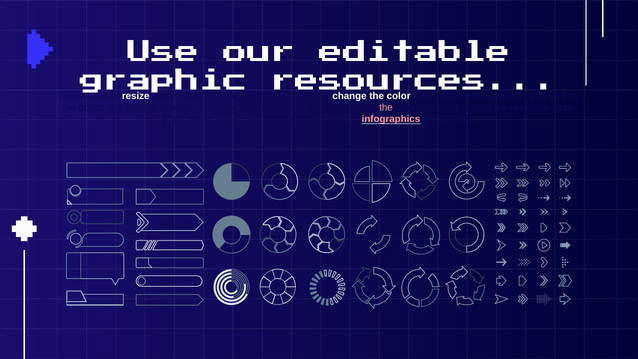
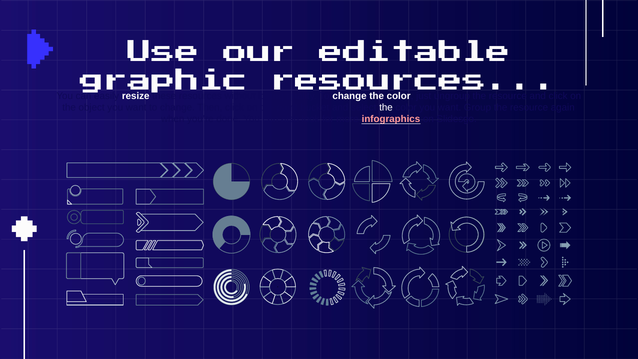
the colour: pink -> white (386, 108)
